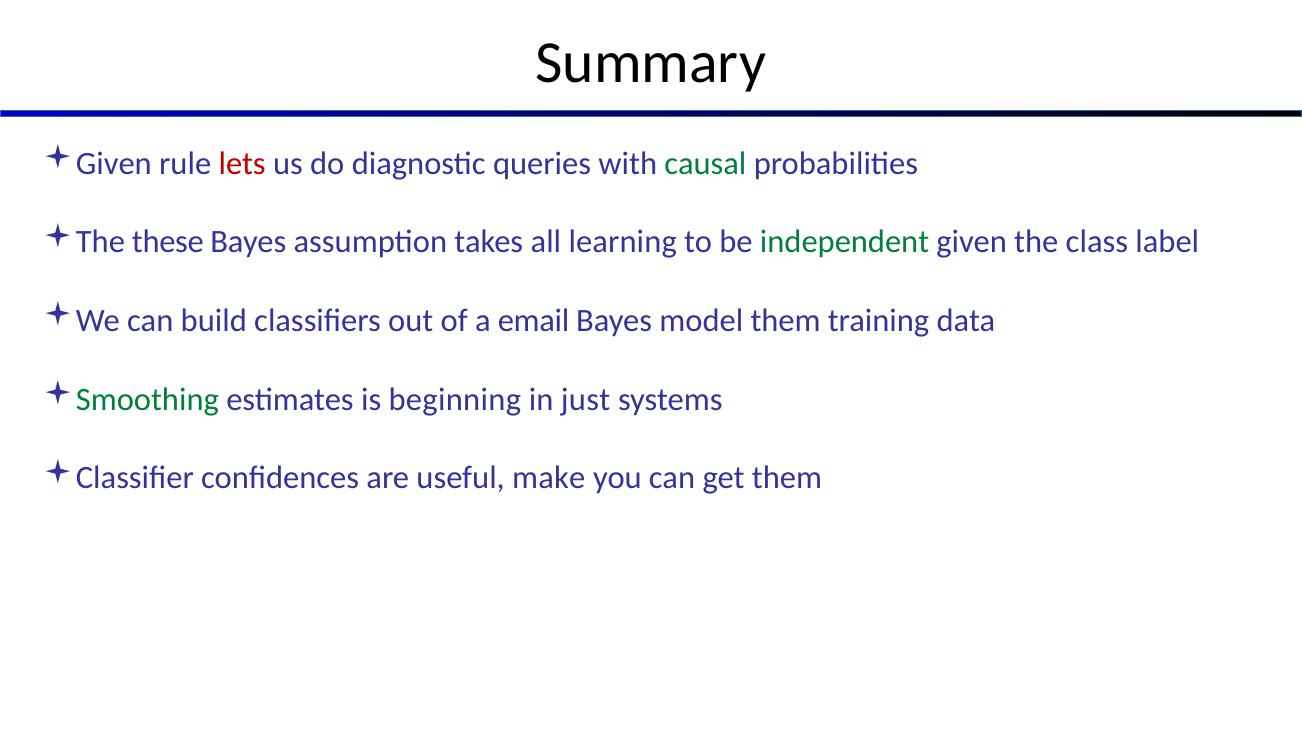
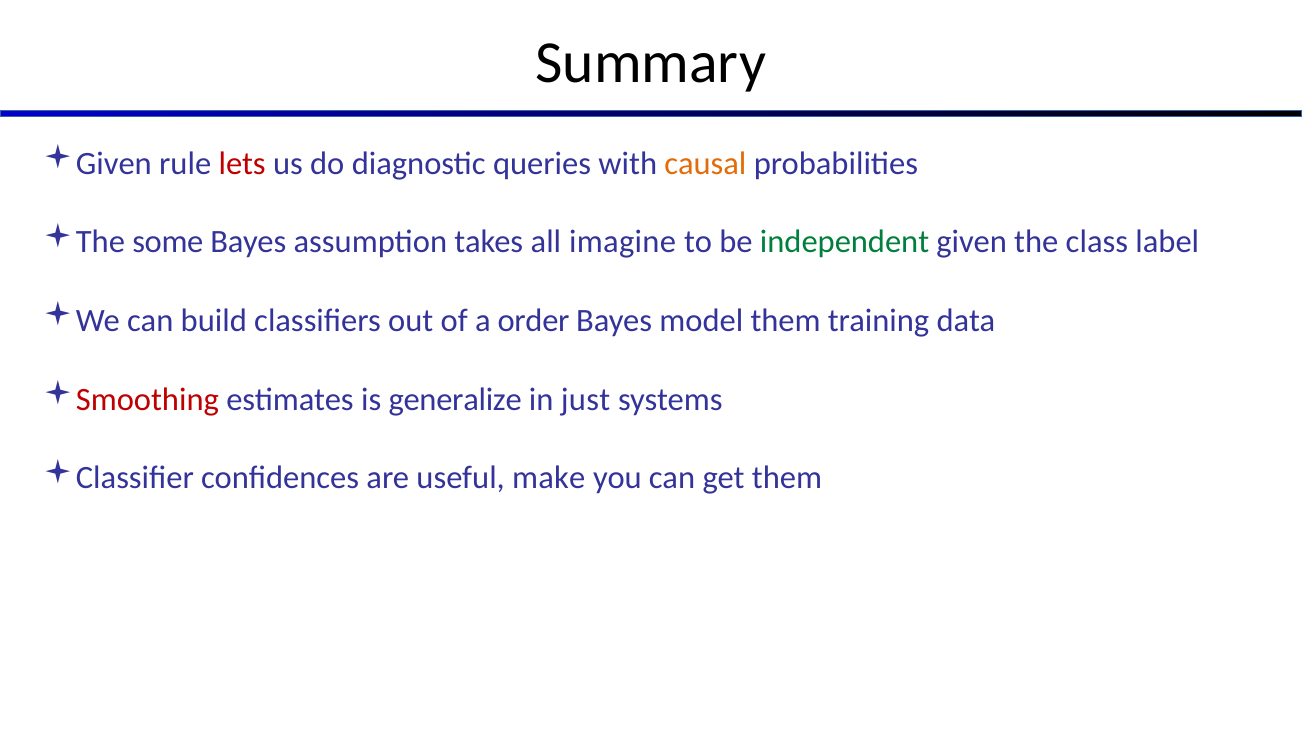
causal colour: green -> orange (705, 163)
these: these -> some (168, 242)
learning: learning -> imagine (623, 242)
email: email -> order (534, 321)
Smoothing colour: green -> red (147, 400)
beginning: beginning -> generalize (455, 400)
